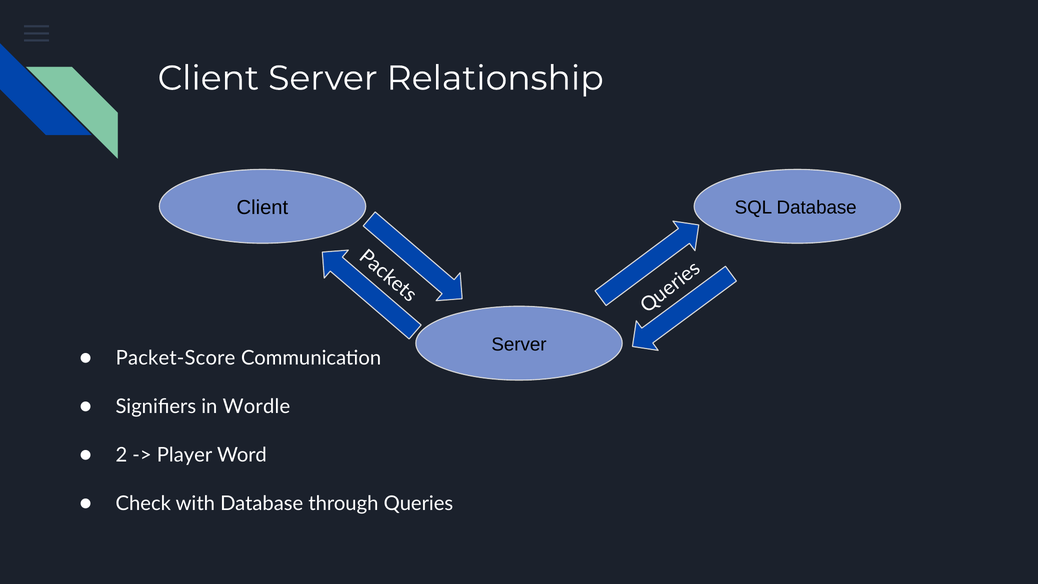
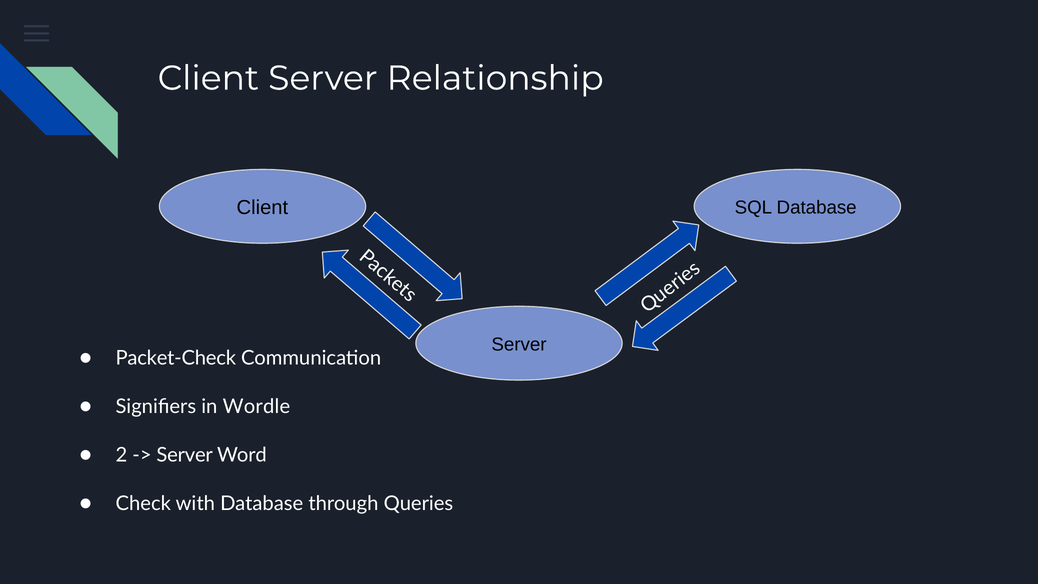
Packet-Score: Packet-Score -> Packet-Check (176, 358)
Player: Player -> Server (185, 455)
